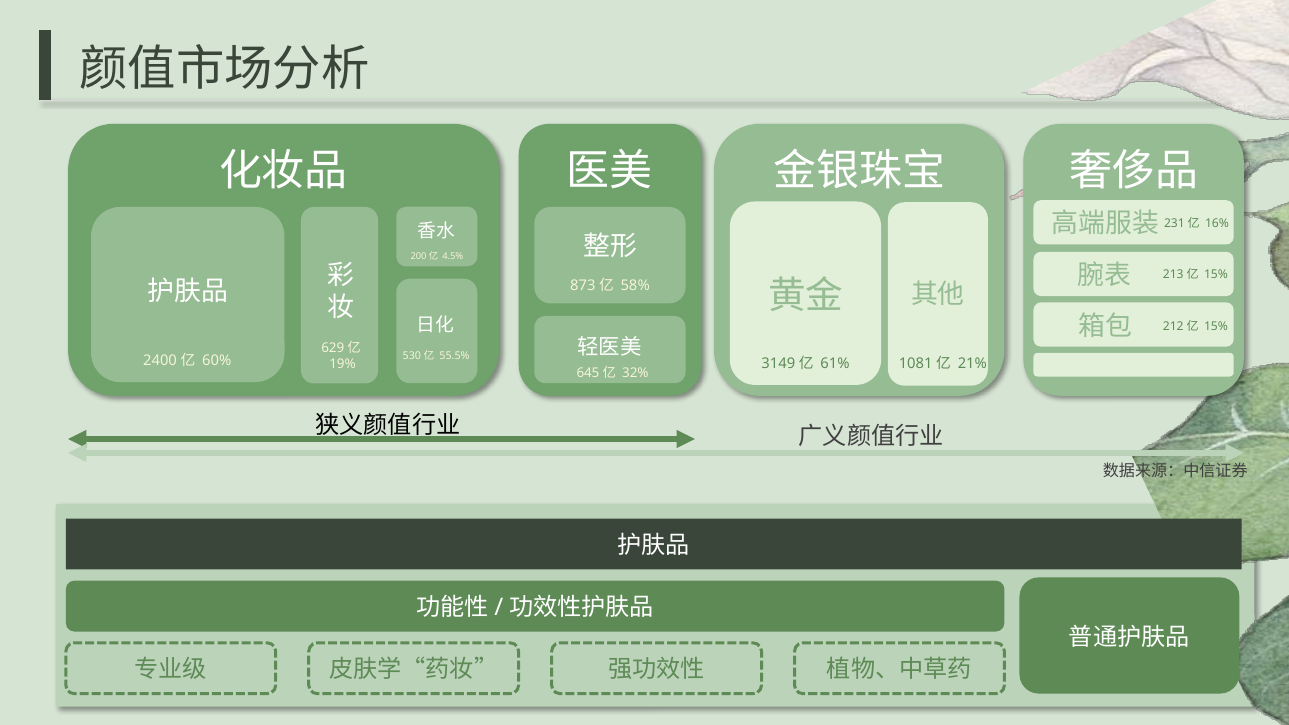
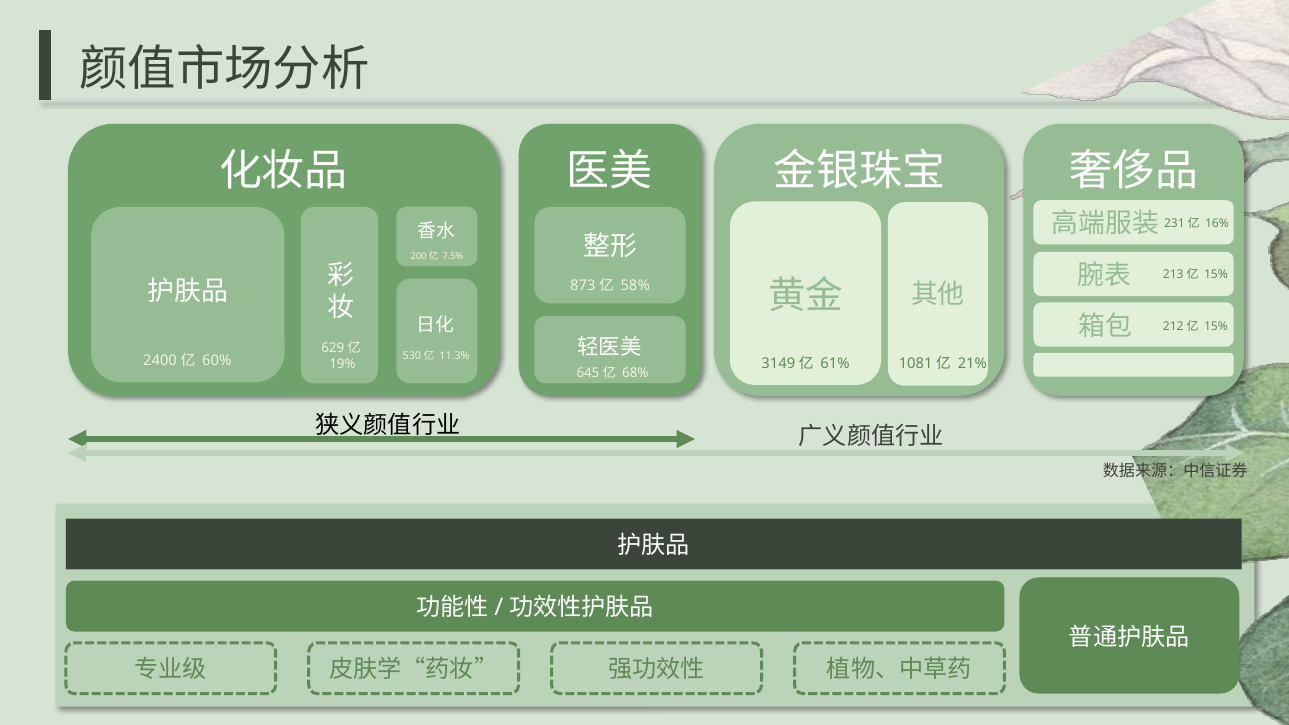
4.5%: 4.5% -> 7.5% (453, 256)
55.5%: 55.5% -> 11.3% (454, 356)
32%: 32% -> 68% (635, 373)
